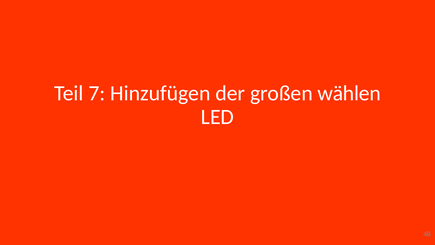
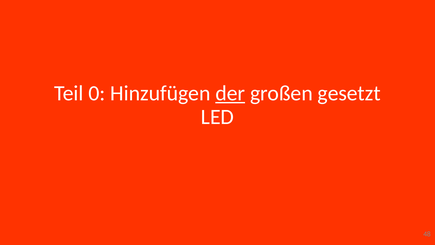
7: 7 -> 0 (97, 93)
der underline: none -> present (230, 93)
wählen: wählen -> gesetzt (349, 93)
